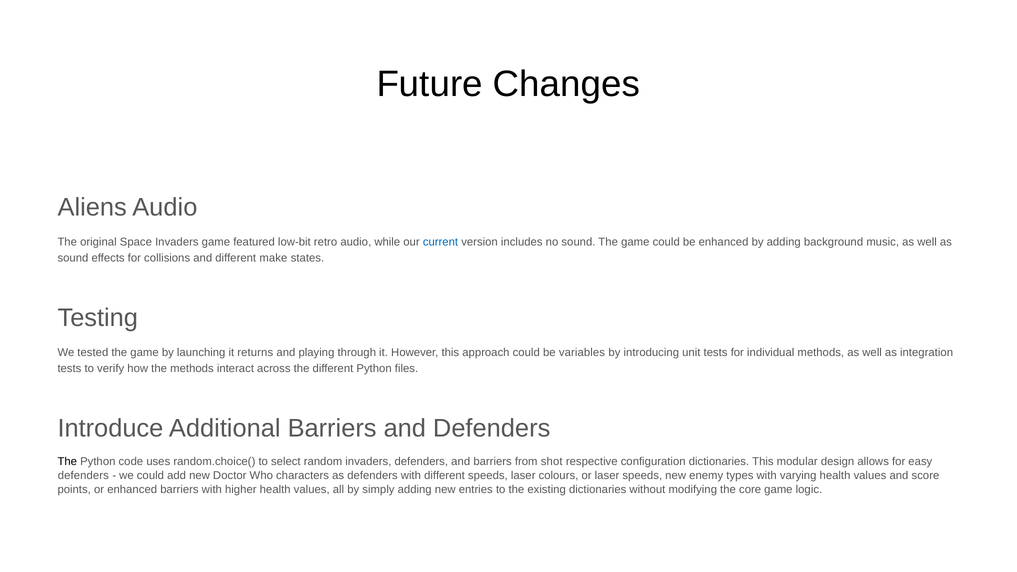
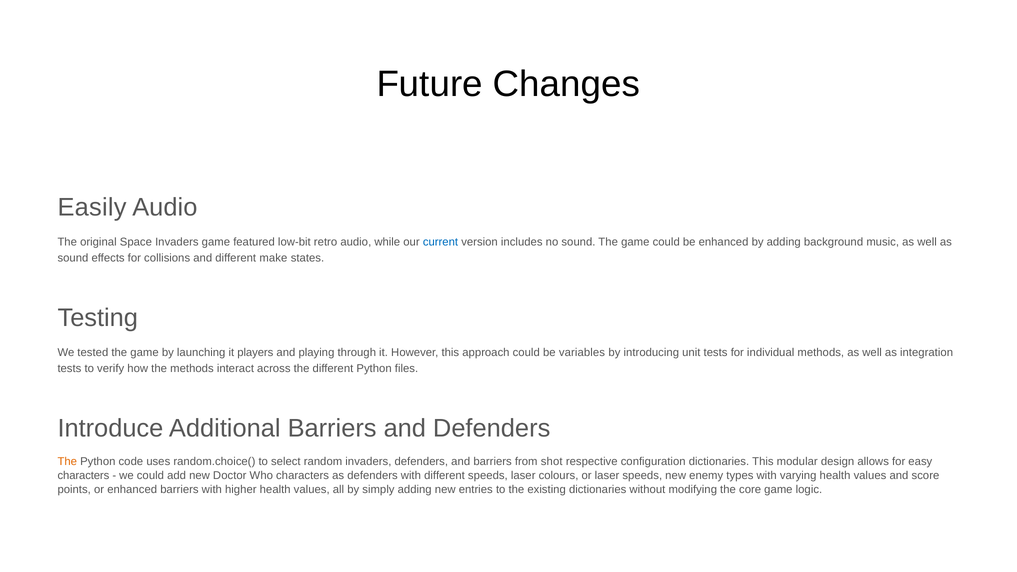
Aliens: Aliens -> Easily (92, 207)
returns: returns -> players (255, 353)
The colour: black -> orange (67, 462)
defenders: defenders -> characters (83, 476)
